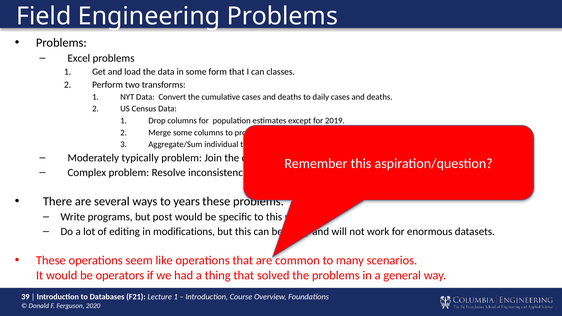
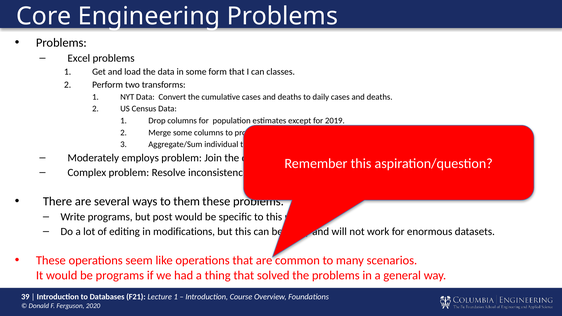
Field: Field -> Core (44, 16)
typically: typically -> employs (140, 158)
years: years -> them (187, 202)
be operators: operators -> programs (120, 276)
